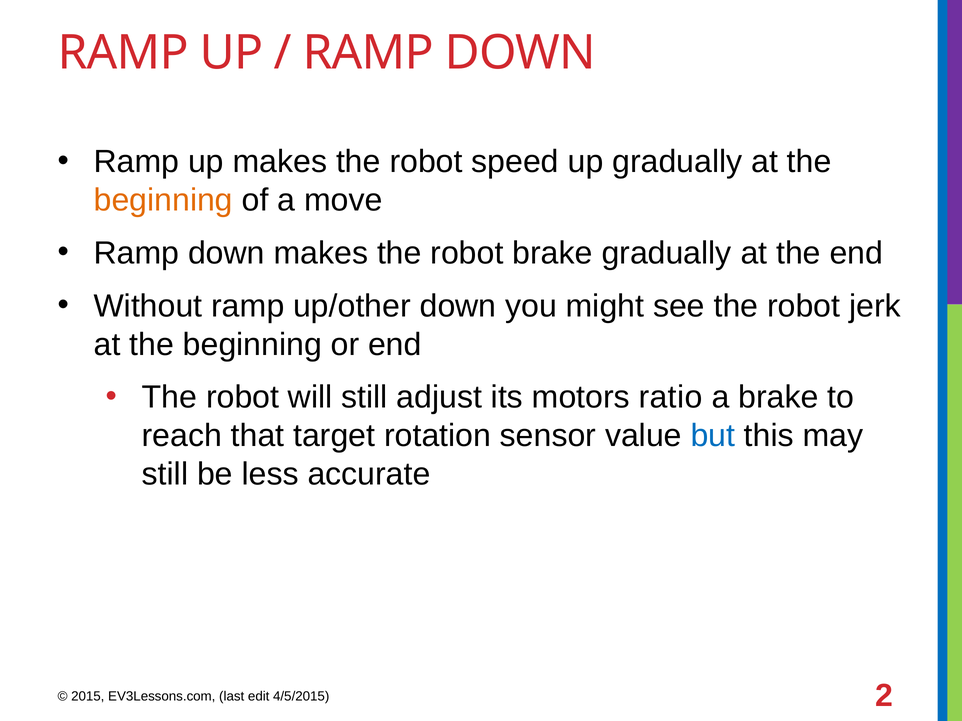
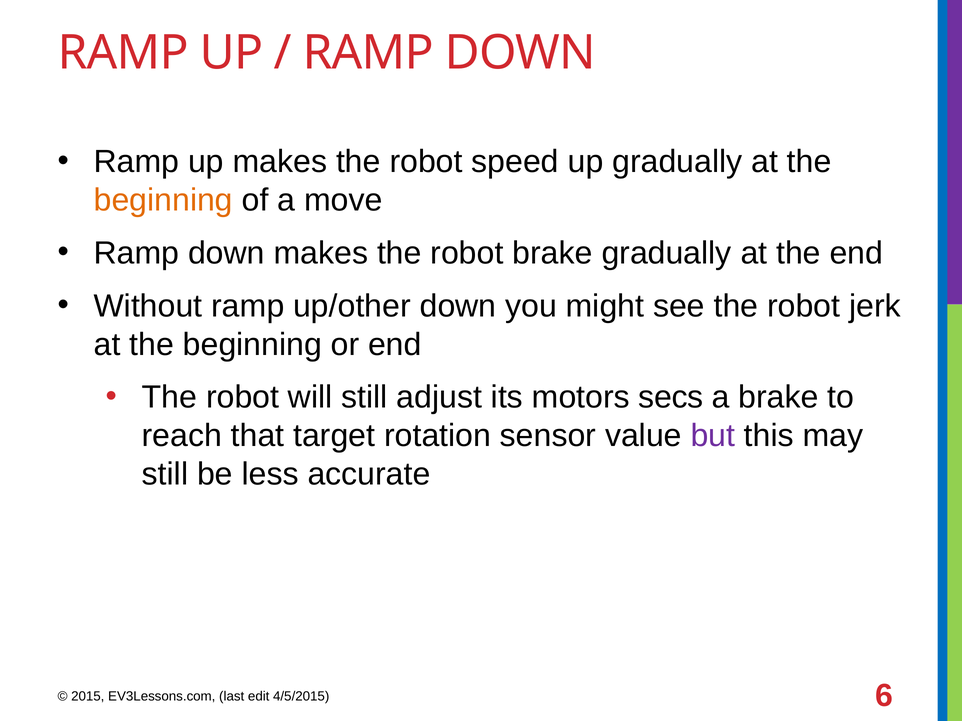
ratio: ratio -> secs (671, 398)
but colour: blue -> purple (713, 436)
2: 2 -> 6 (884, 696)
